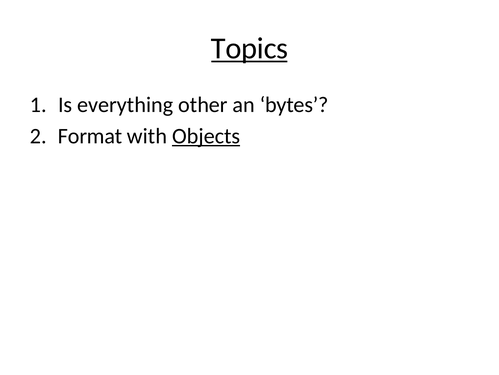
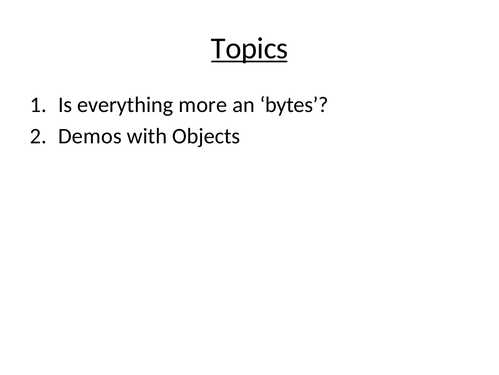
other: other -> more (203, 105)
Format: Format -> Demos (90, 136)
Objects underline: present -> none (206, 136)
